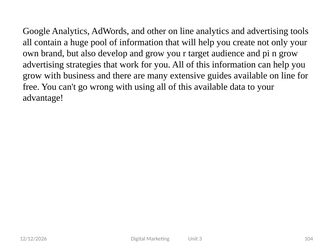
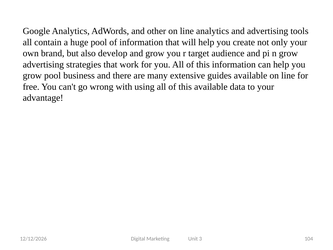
grow with: with -> pool (53, 76)
